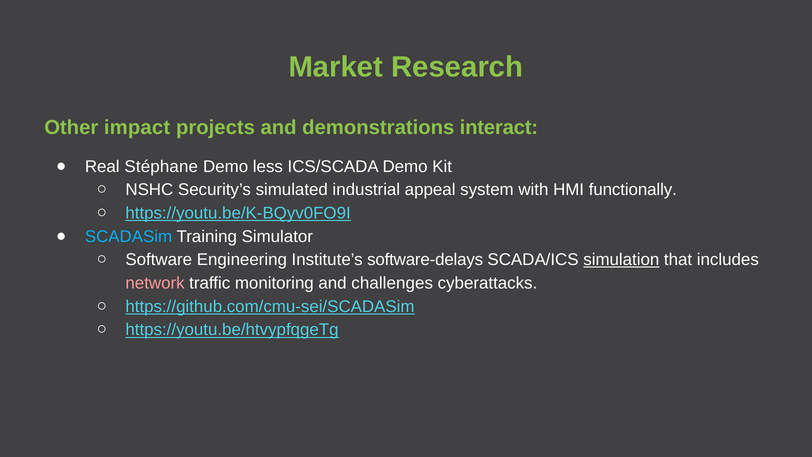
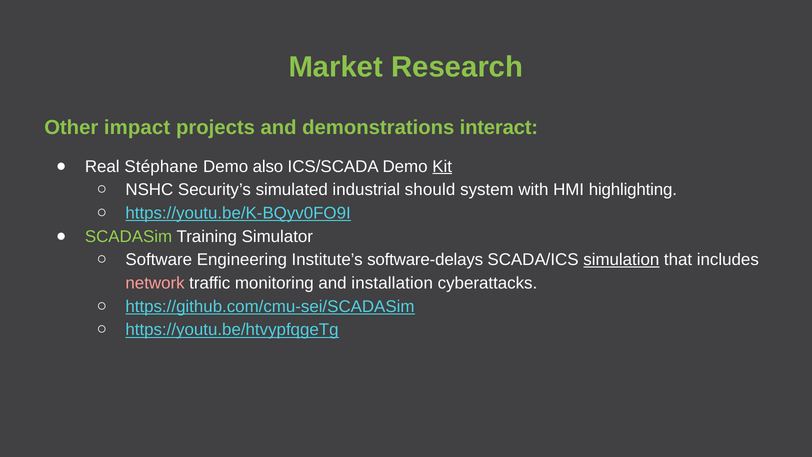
less: less -> also (268, 166)
Kit underline: none -> present (442, 166)
appeal: appeal -> should (430, 190)
functionally: functionally -> highlighting (633, 190)
SCADASim colour: light blue -> light green (128, 236)
challenges: challenges -> installation (392, 283)
